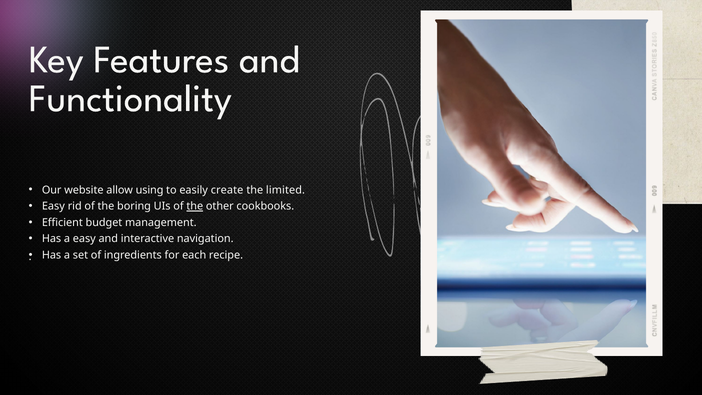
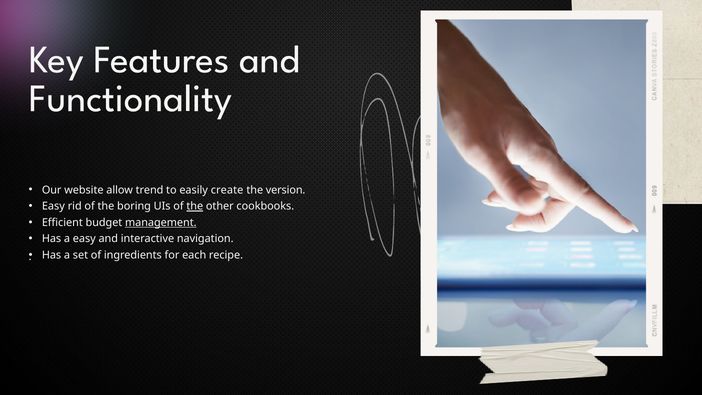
using: using -> trend (150, 190)
limited: limited -> version (286, 190)
management underline: none -> present (161, 223)
